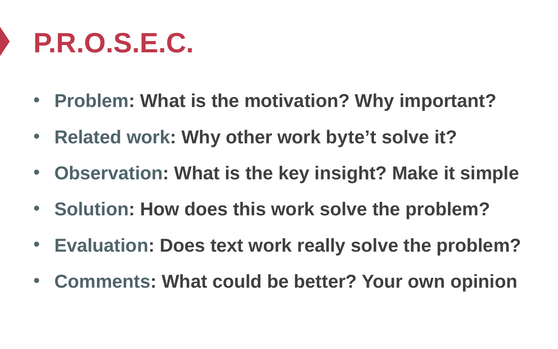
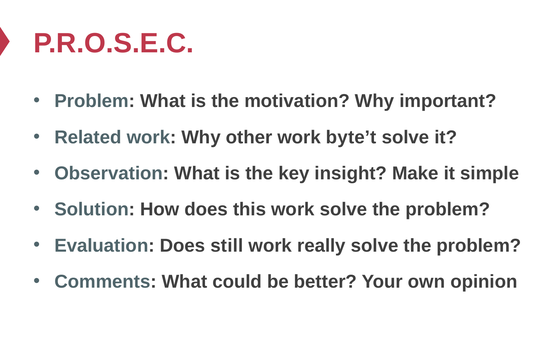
text: text -> still (227, 245)
